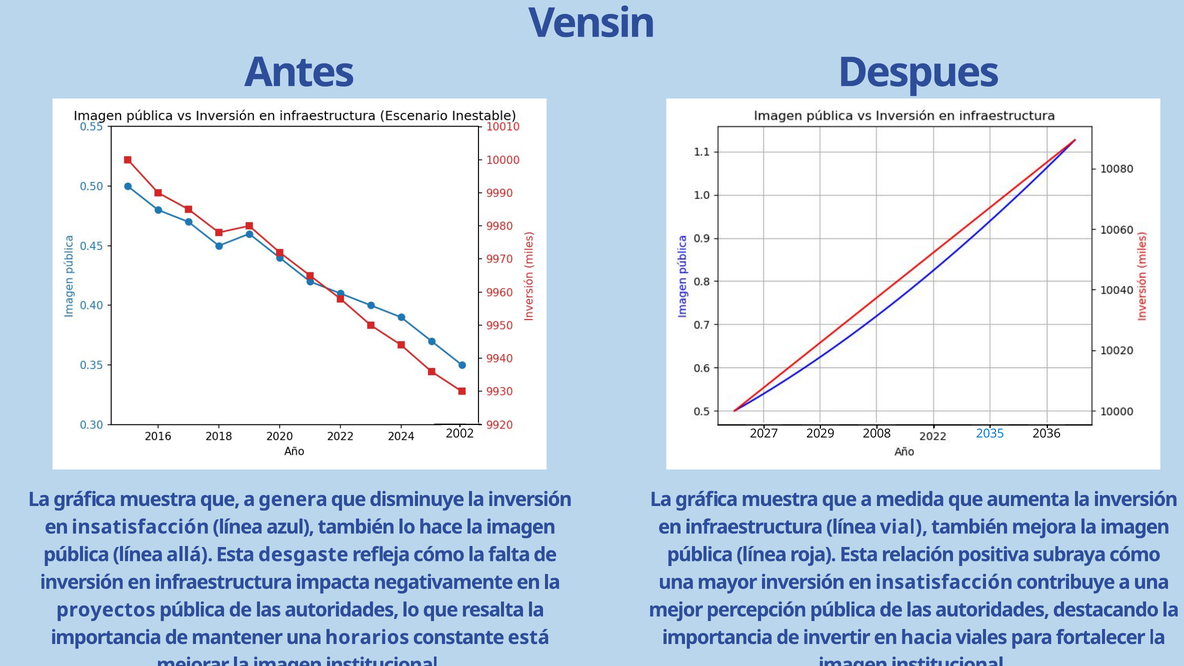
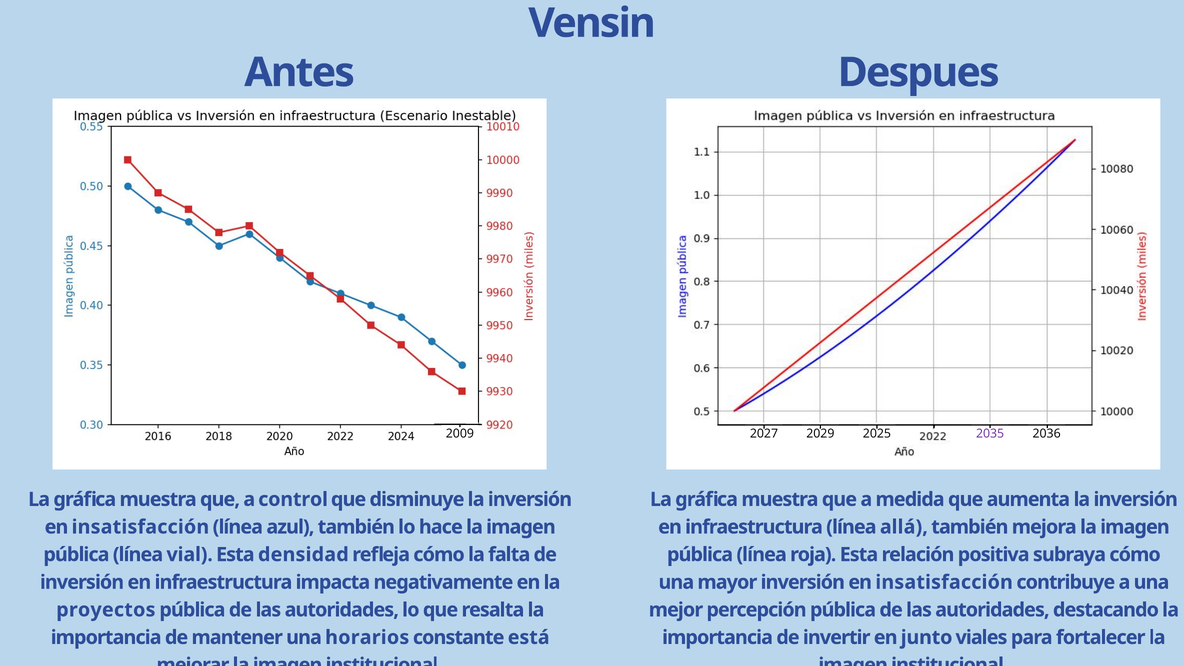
2002: 2002 -> 2009 (460, 434)
2008: 2008 -> 2025 (877, 434)
2035 colour: blue -> purple (990, 434)
genera: genera -> control (293, 499)
vial: vial -> allá (904, 527)
allá: allá -> vial (190, 555)
desgaste: desgaste -> densidad (303, 555)
hacia: hacia -> junto (927, 637)
